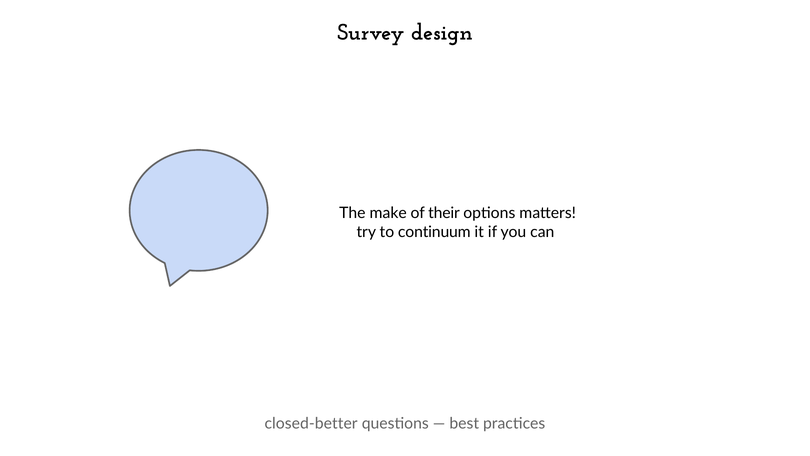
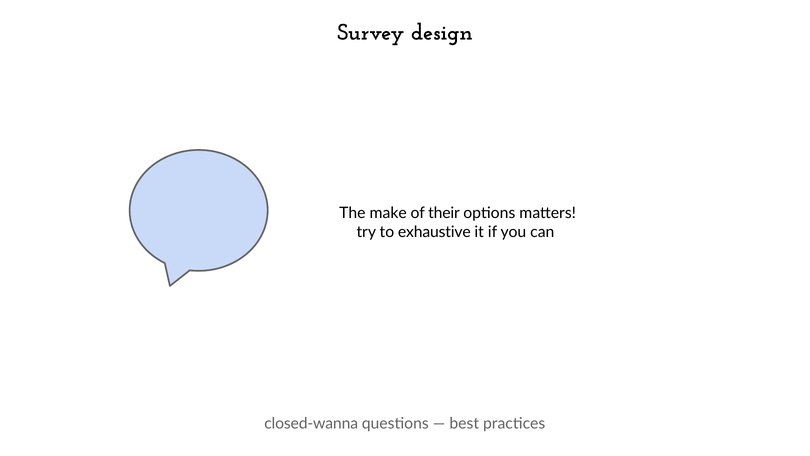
continuum: continuum -> exhaustive (434, 232)
closed-better: closed-better -> closed-wanna (311, 423)
